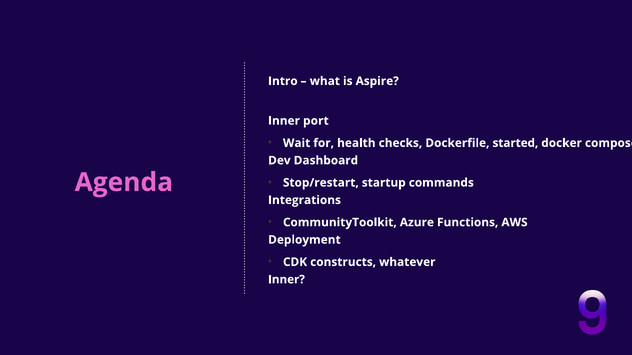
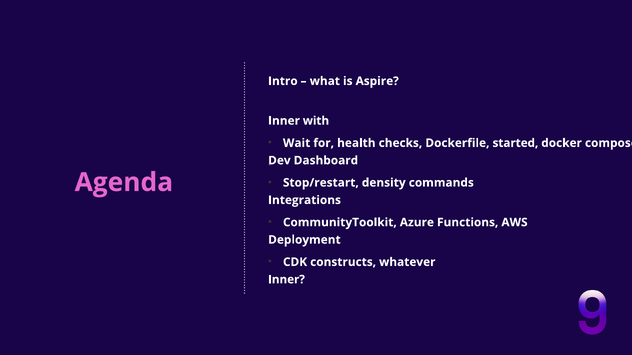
port: port -> with (316, 121)
startup: startup -> density (384, 183)
